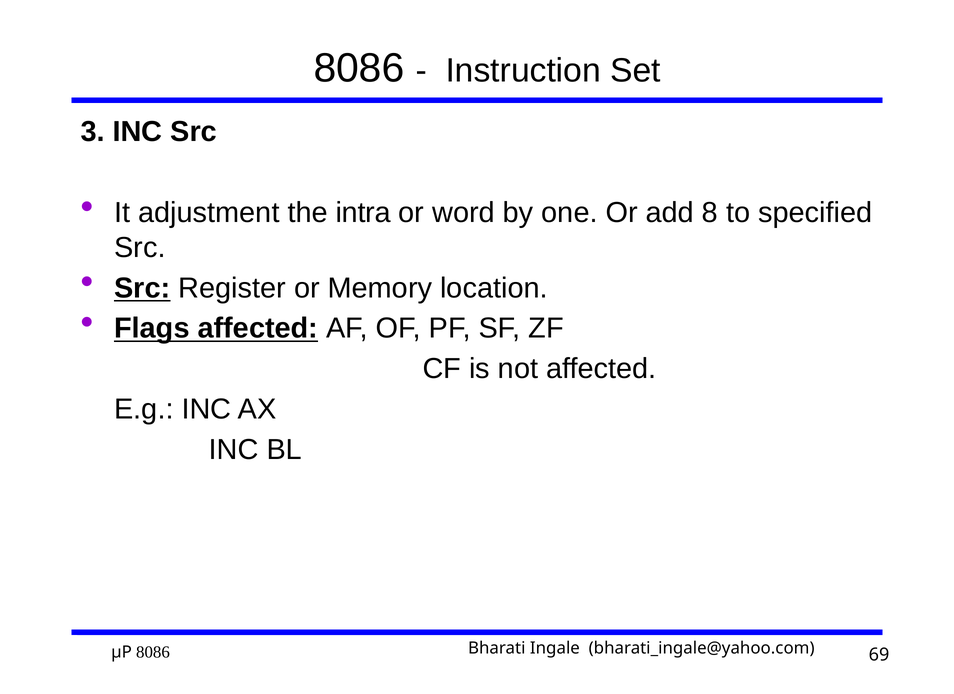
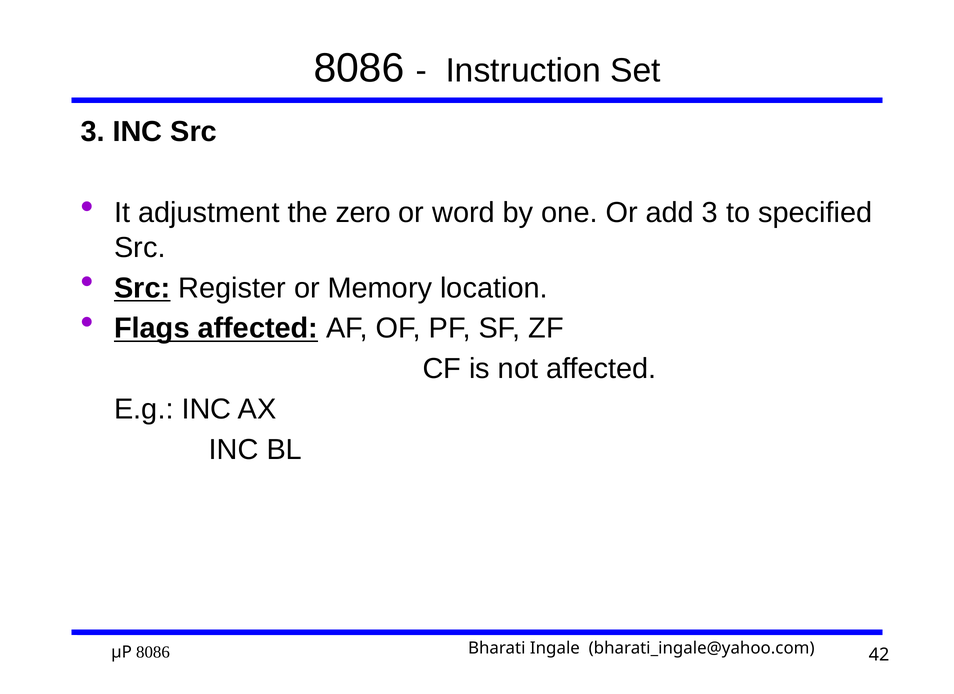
intra: intra -> zero (363, 213)
add 8: 8 -> 3 (710, 213)
69: 69 -> 42 (879, 655)
